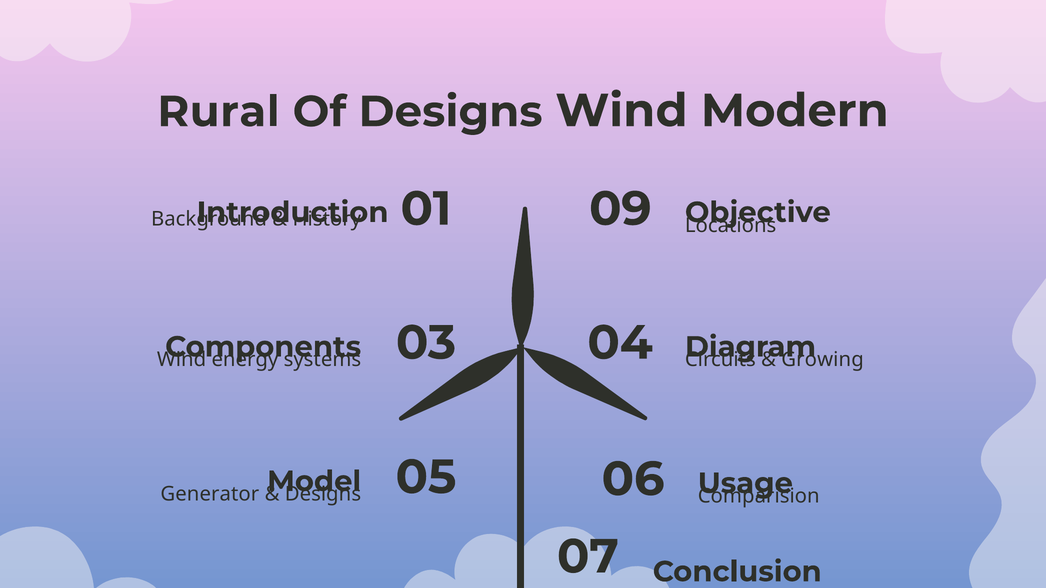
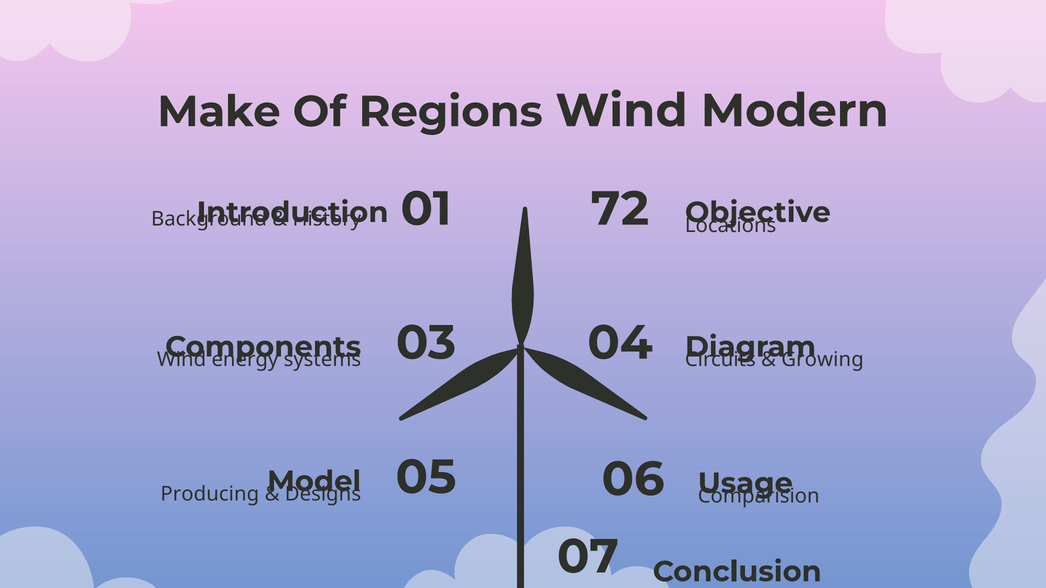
Rural: Rural -> Make (219, 112)
Of Designs: Designs -> Regions (451, 112)
09: 09 -> 72 (620, 209)
Generator: Generator -> Producing (210, 494)
